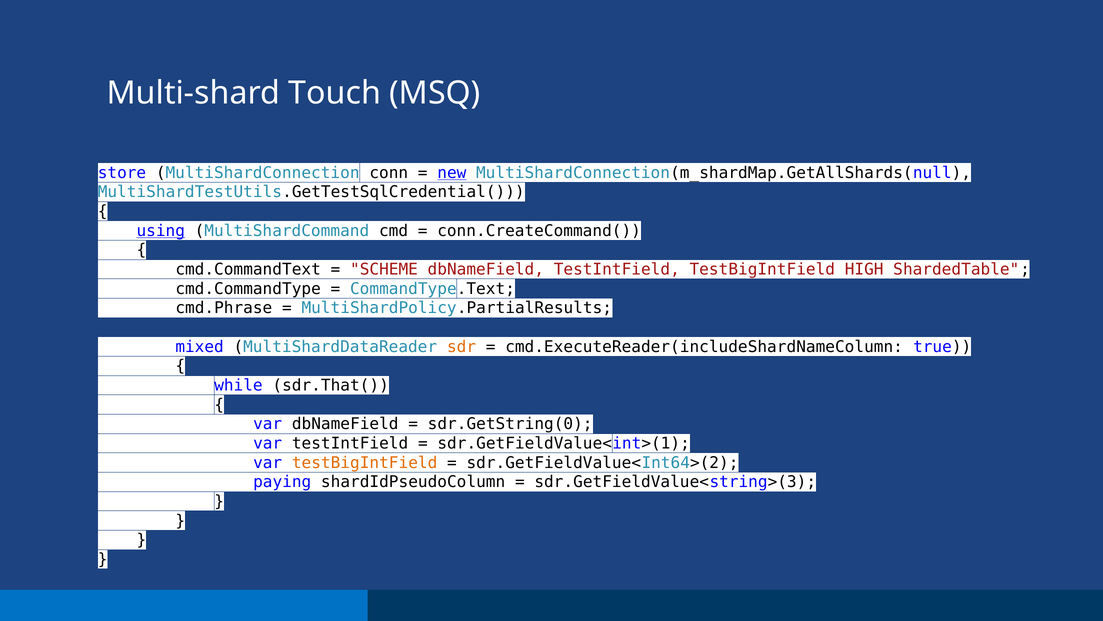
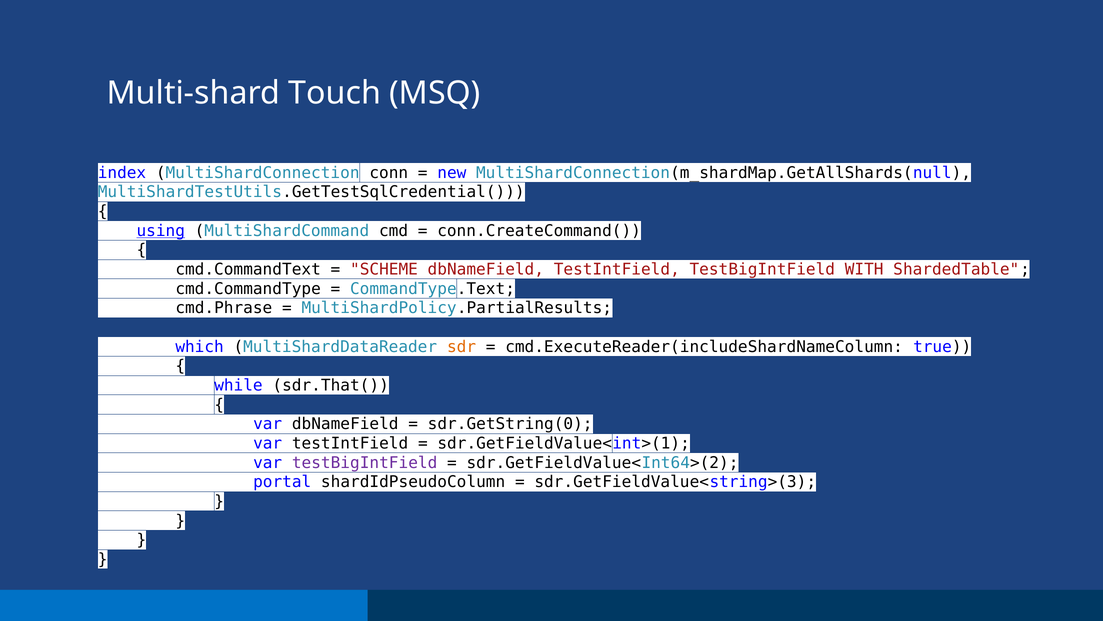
store: store -> index (122, 173)
new underline: present -> none (452, 173)
HIGH: HIGH -> WITH (864, 269)
mixed: mixed -> which (200, 346)
testBigIntField colour: orange -> purple (365, 462)
paying: paying -> portal (282, 482)
